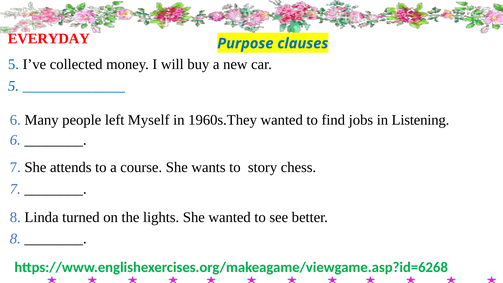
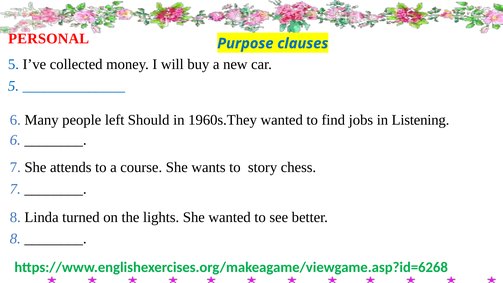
EVERYDAY: EVERYDAY -> PERSONAL (49, 39)
Myself: Myself -> Should (149, 120)
